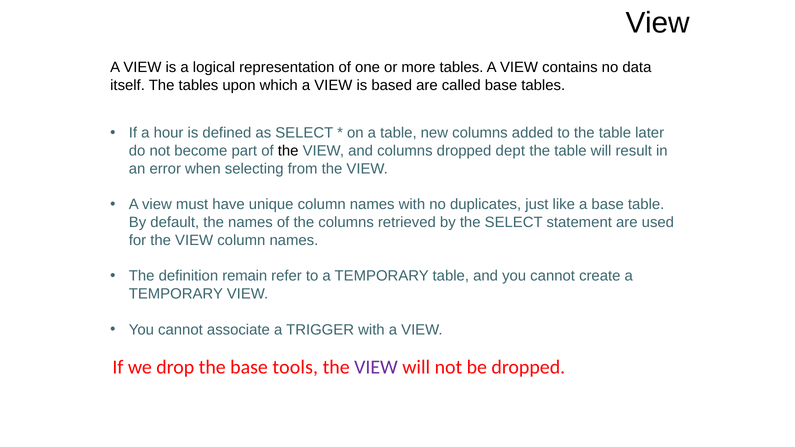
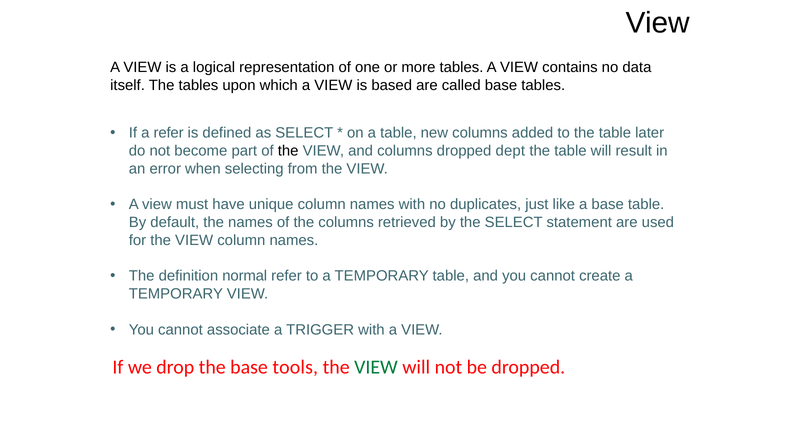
a hour: hour -> refer (169, 133)
remain: remain -> normal (245, 276)
VIEW colour: purple -> green (376, 368)
